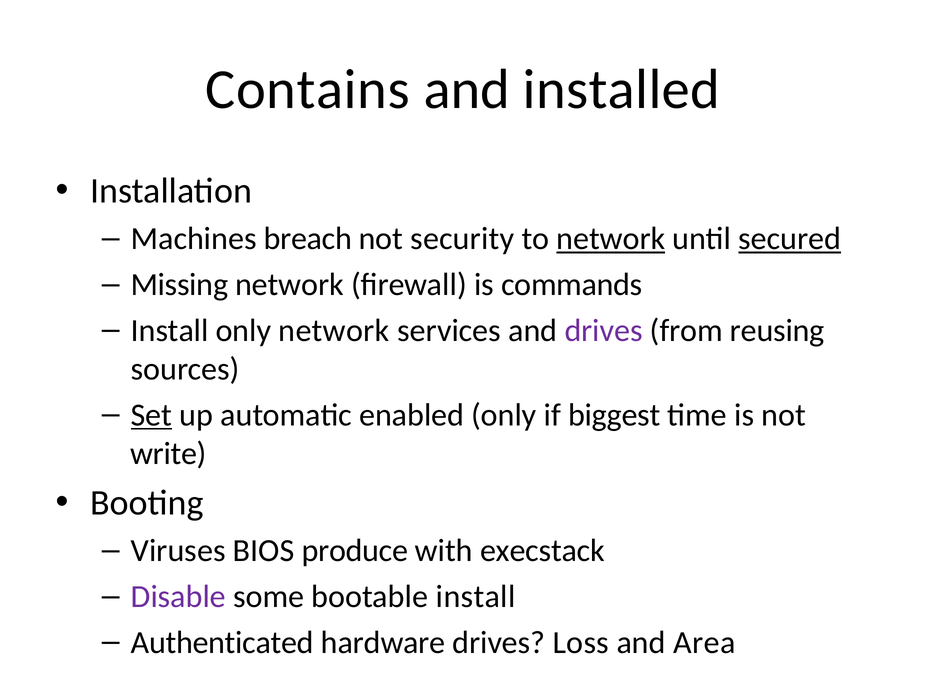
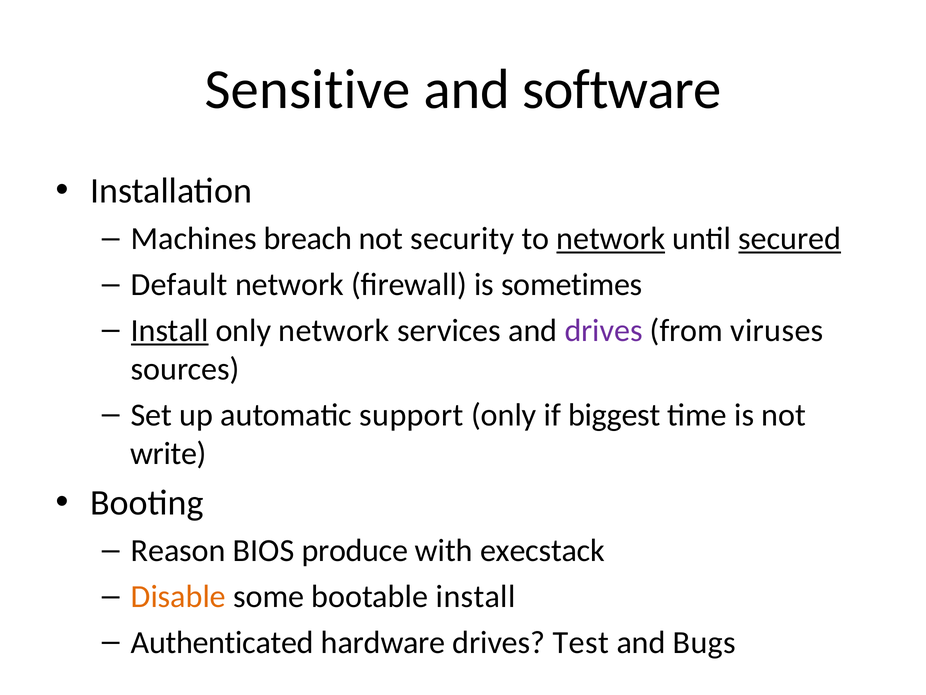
Contains: Contains -> Sensitive (308, 90)
installed: installed -> software (622, 90)
Missing: Missing -> Default (179, 284)
commands: commands -> sometimes (572, 284)
Install underline: none -> present (170, 330)
reusing: reusing -> viruses (777, 330)
Set underline: present -> none (151, 415)
enabled: enabled -> support (411, 415)
Viruses: Viruses -> Reason (178, 550)
Disable colour: purple -> orange (178, 596)
Loss: Loss -> Test (581, 642)
Area: Area -> Bugs (704, 642)
